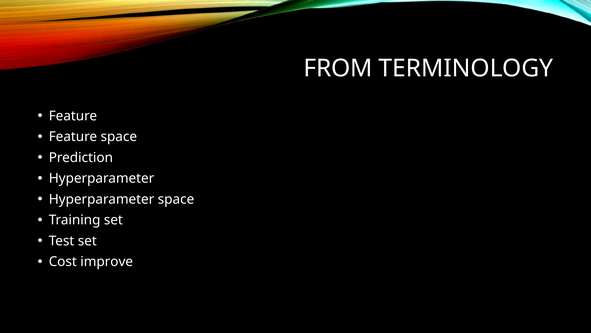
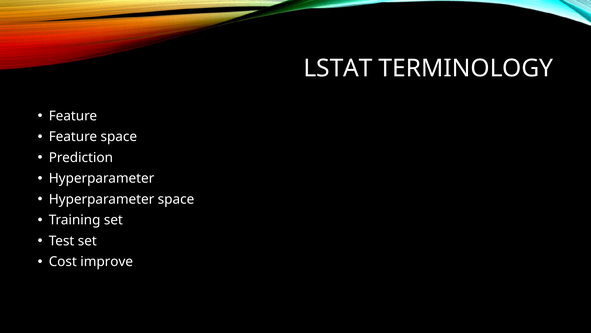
FROM: FROM -> LSTAT (338, 68)
